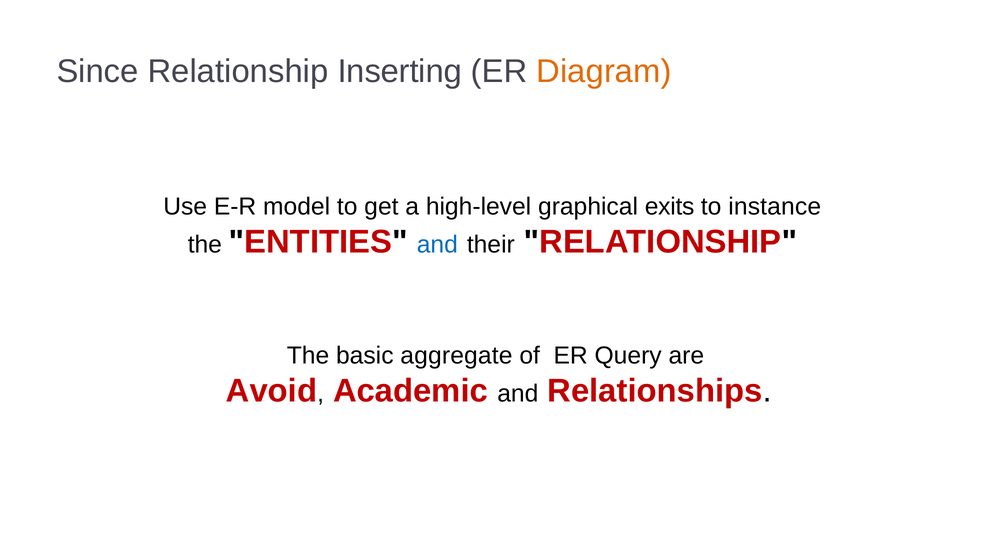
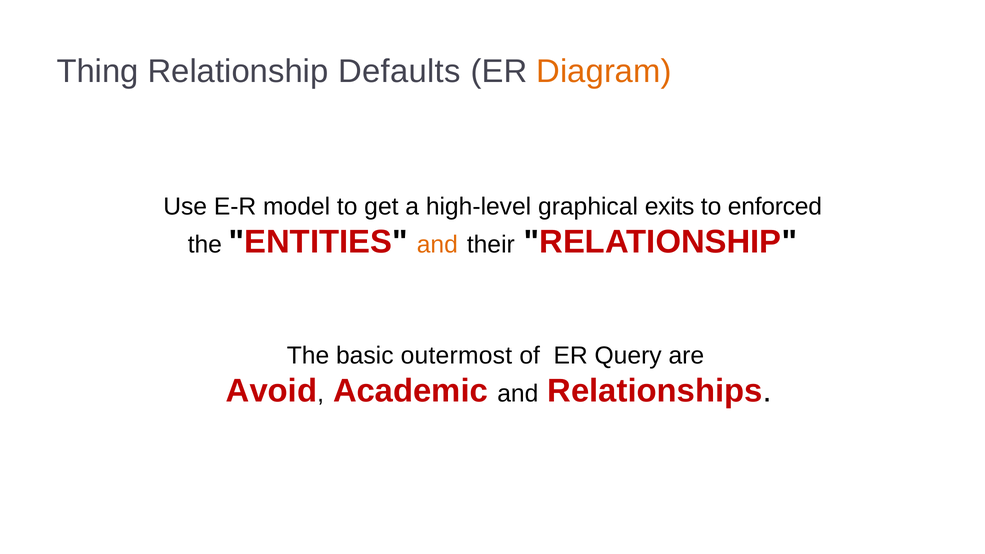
Since: Since -> Thing (98, 71)
Inserting: Inserting -> Defaults (399, 71)
instance: instance -> enforced (775, 207)
and colour: blue -> orange (437, 244)
aggregate: aggregate -> outermost (456, 356)
